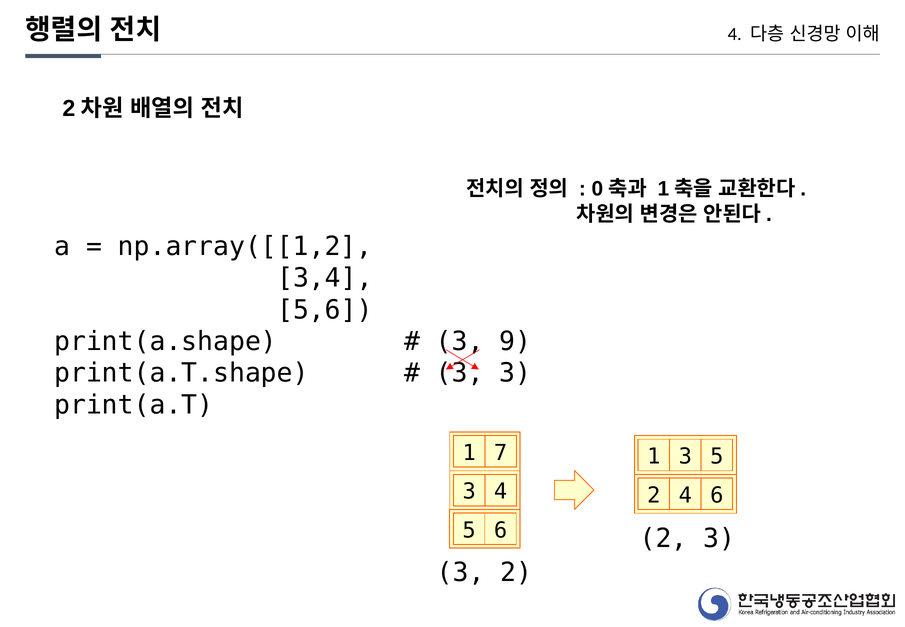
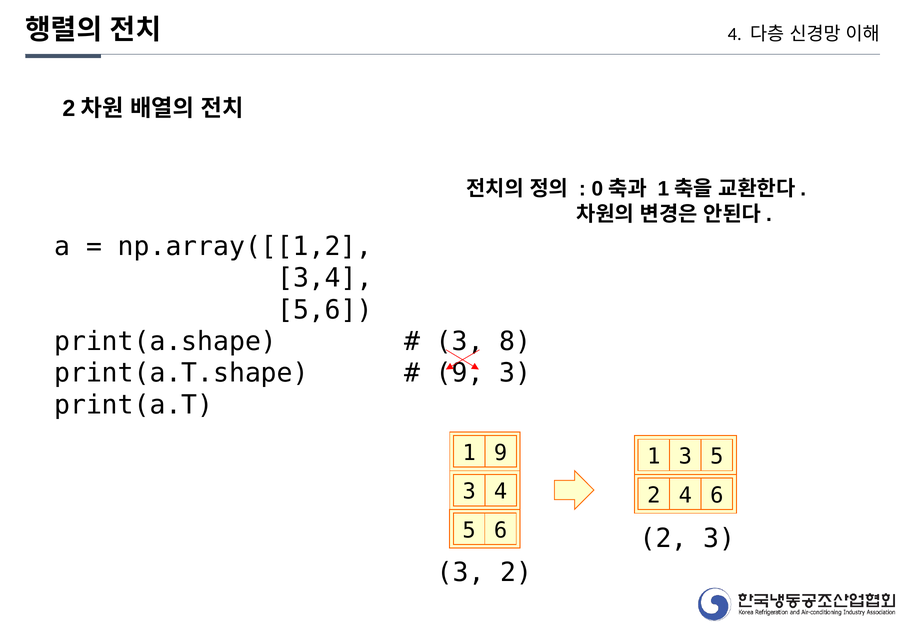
9: 9 -> 8 (515, 341)
3: 3 -> 9 (460, 373)
1 7: 7 -> 9 (501, 453)
